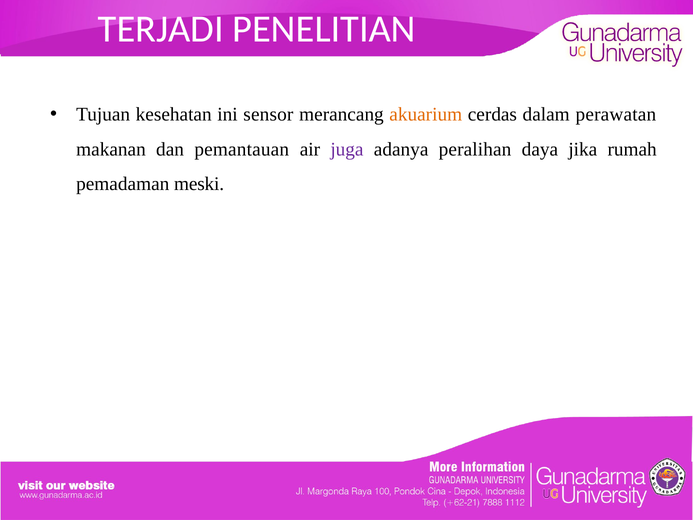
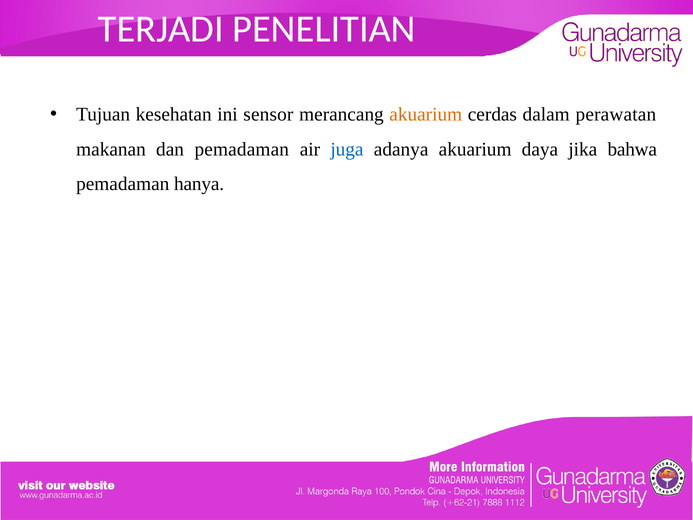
dan pemantauan: pemantauan -> pemadaman (242, 149)
juga colour: purple -> blue (347, 149)
adanya peralihan: peralihan -> akuarium (475, 149)
rumah: rumah -> bahwa (632, 149)
meski: meski -> hanya (199, 184)
